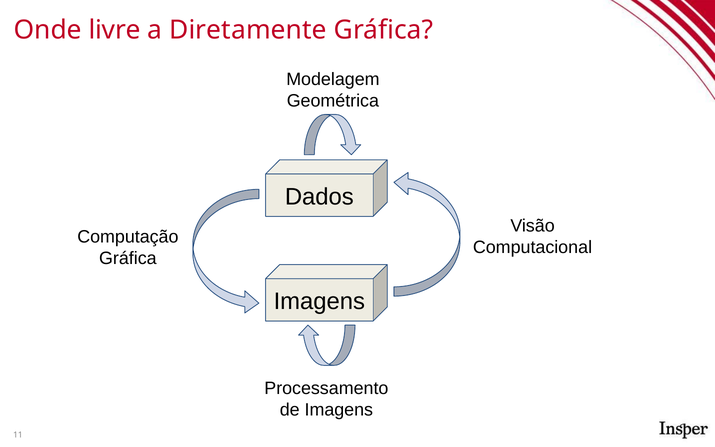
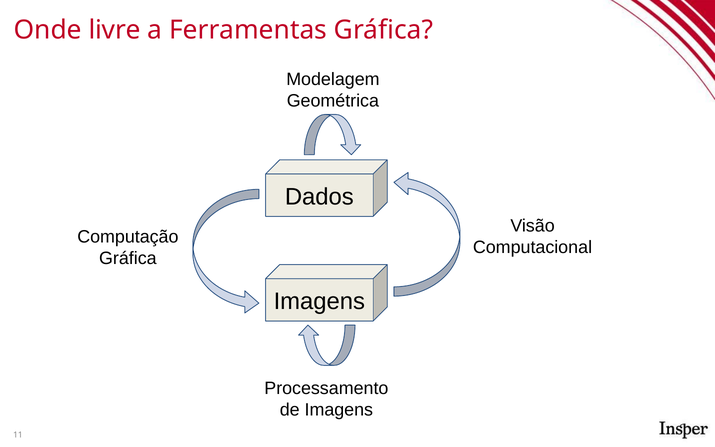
Diretamente: Diretamente -> Ferramentas (248, 30)
